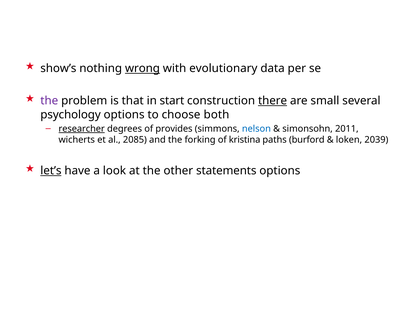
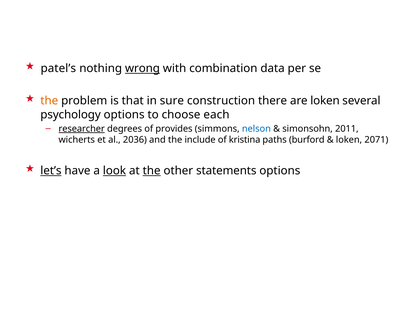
show’s: show’s -> patel’s (58, 69)
evolutionary: evolutionary -> combination (223, 69)
the colour: purple -> orange (49, 101)
start: start -> sure (172, 101)
there underline: present -> none (273, 101)
are small: small -> loken (325, 101)
both: both -> each (216, 115)
2085: 2085 -> 2036 (135, 140)
forking: forking -> include (200, 140)
2039: 2039 -> 2071 (376, 140)
look underline: none -> present (114, 171)
the underline: none -> present (152, 171)
